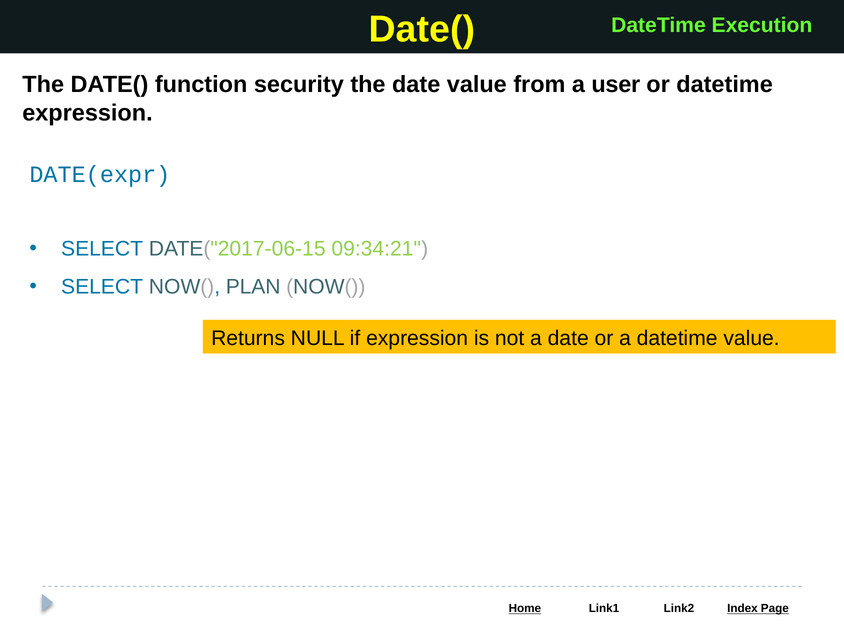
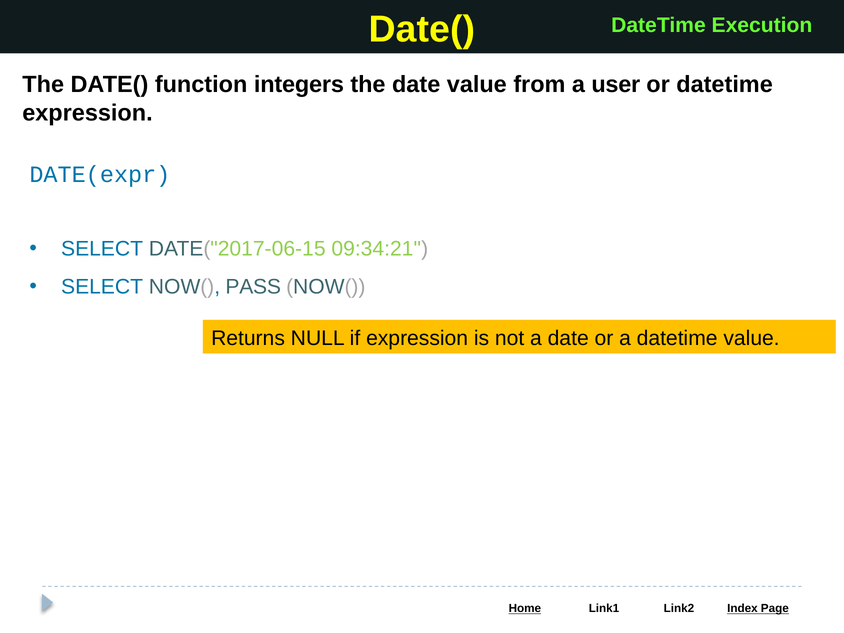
security: security -> integers (299, 85)
PLAN: PLAN -> PASS (253, 287)
